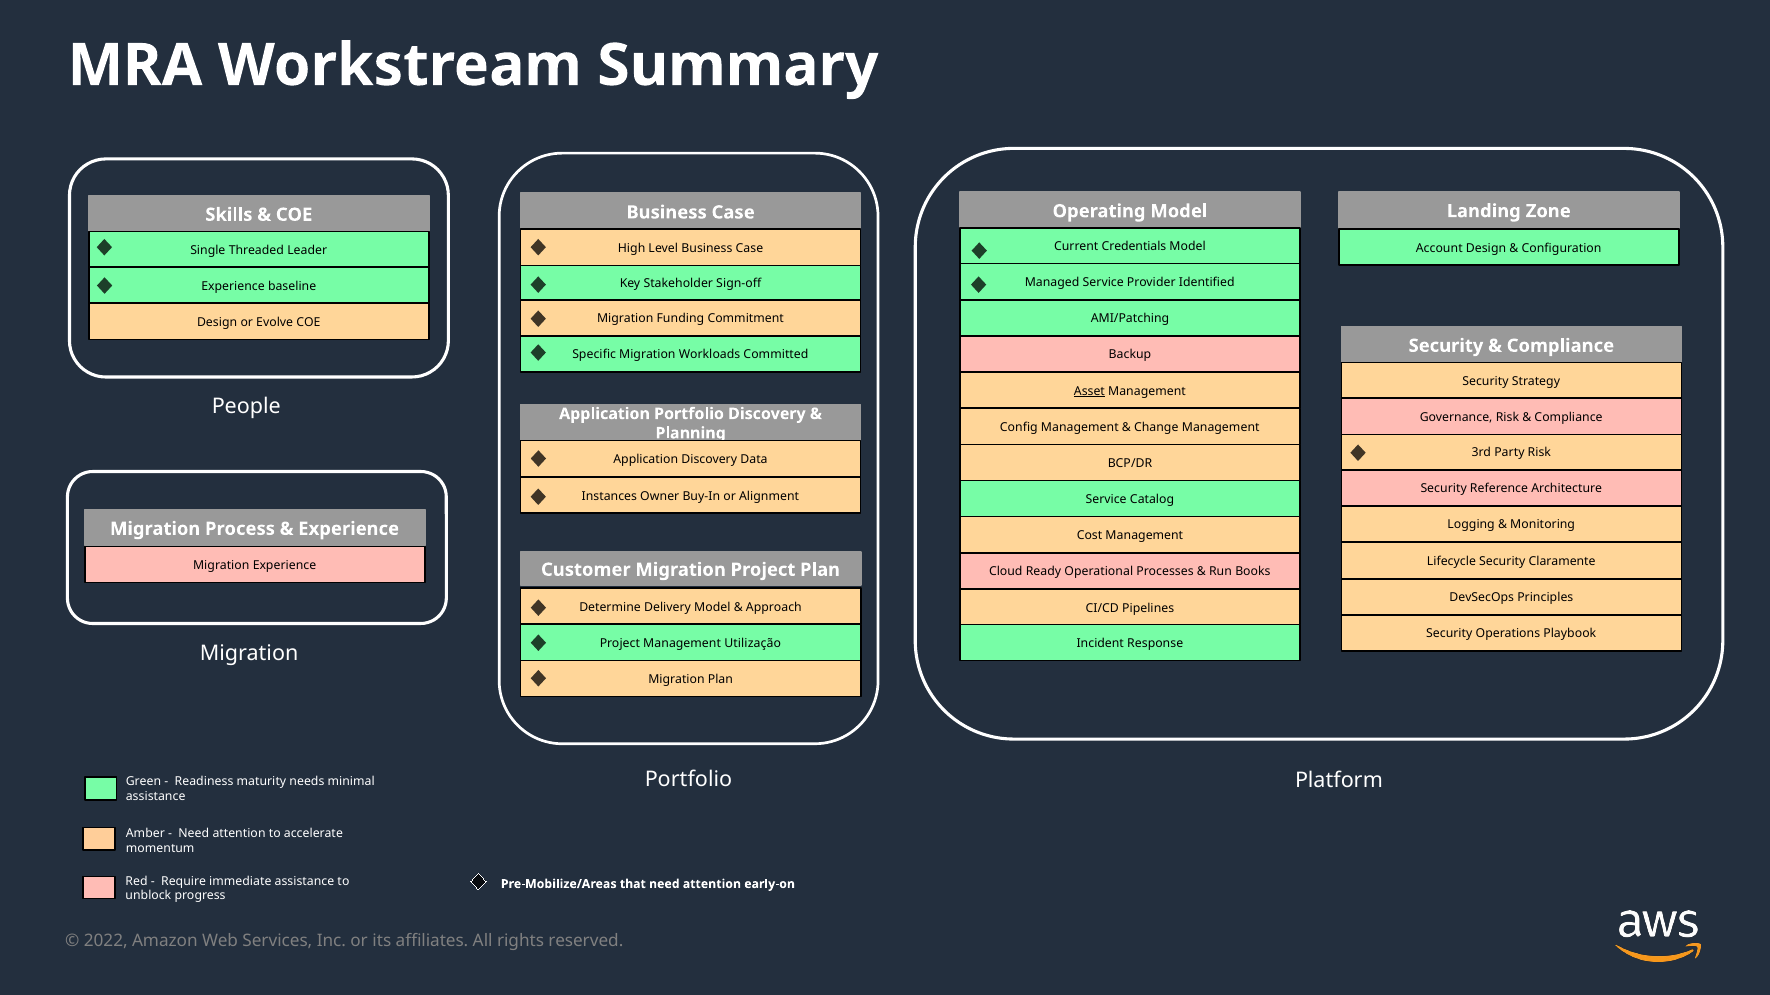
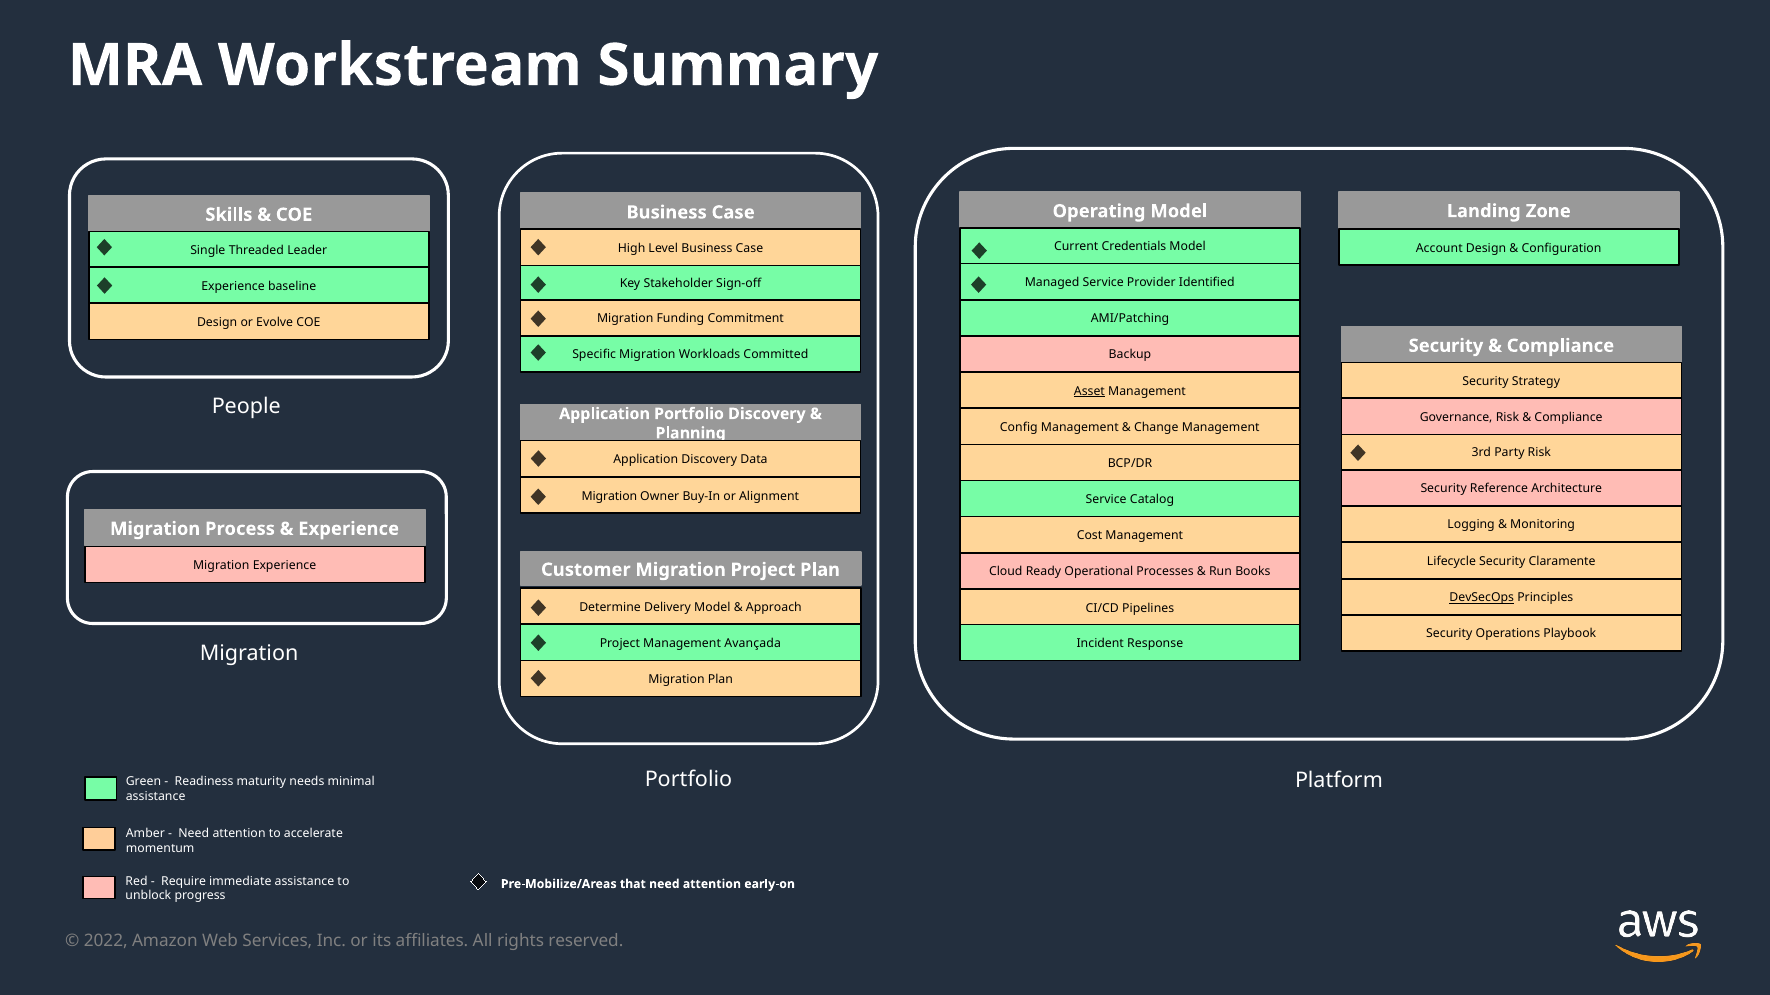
Instances: Instances -> Migration (609, 496)
DevSecOps underline: none -> present (1482, 598)
Utilização: Utilização -> Avançada (753, 644)
